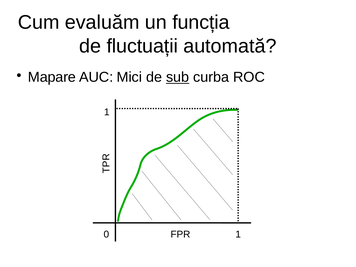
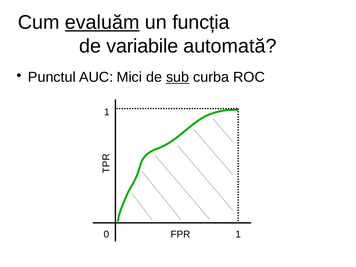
evaluăm underline: none -> present (102, 22)
fluctuații: fluctuații -> variabile (142, 46)
Mapare: Mapare -> Punctul (52, 77)
